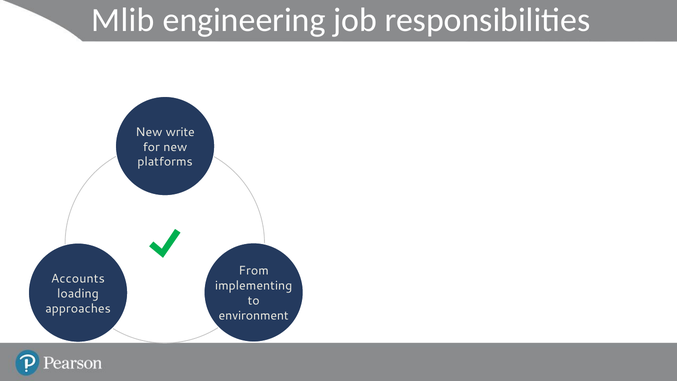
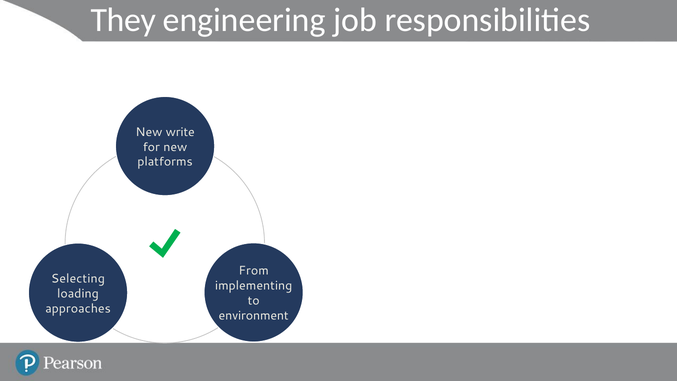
Mlib: Mlib -> They (123, 20)
Accounts: Accounts -> Selecting (78, 278)
